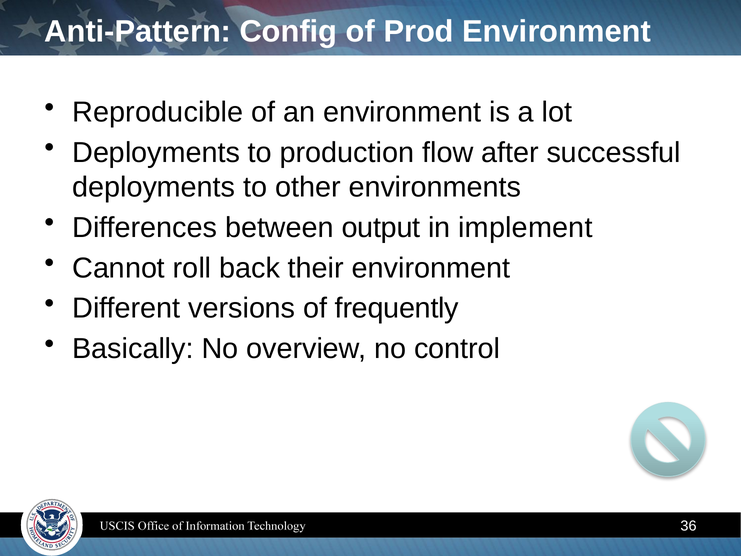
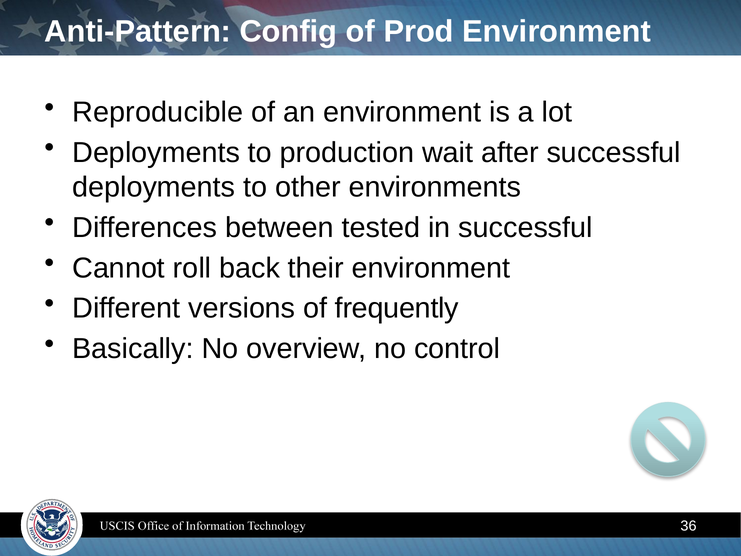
flow: flow -> wait (448, 153)
output: output -> tested (381, 228)
in implement: implement -> successful (526, 228)
